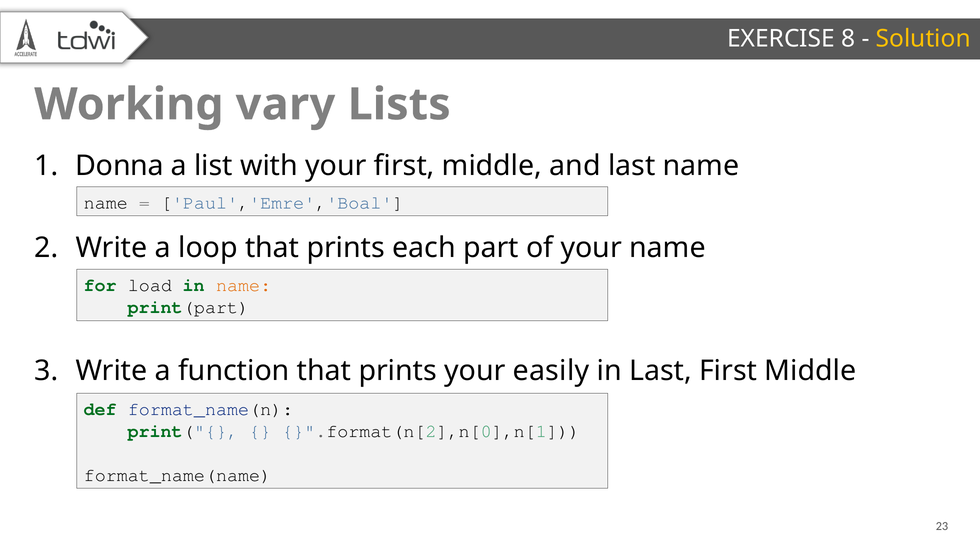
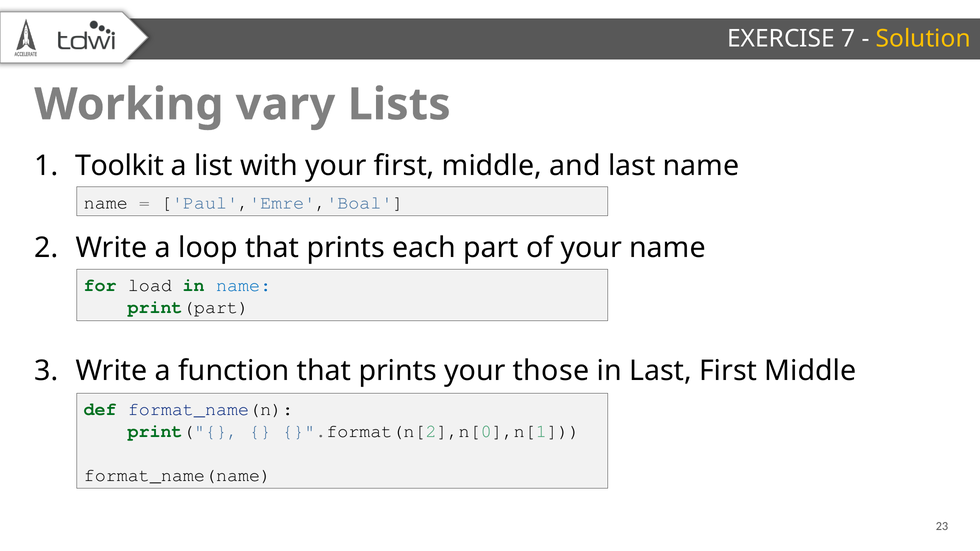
8: 8 -> 7 (848, 39)
Donna: Donna -> Toolkit (120, 166)
name colour: orange -> blue (244, 285)
easily: easily -> those (551, 371)
